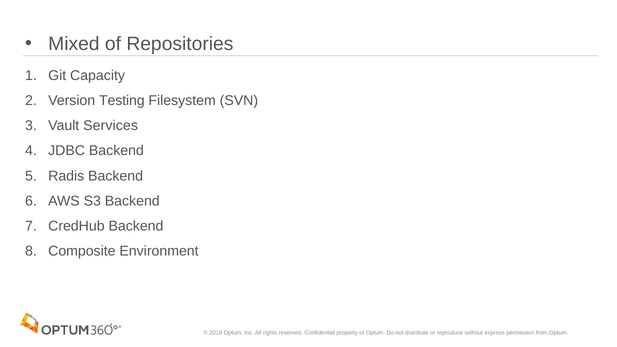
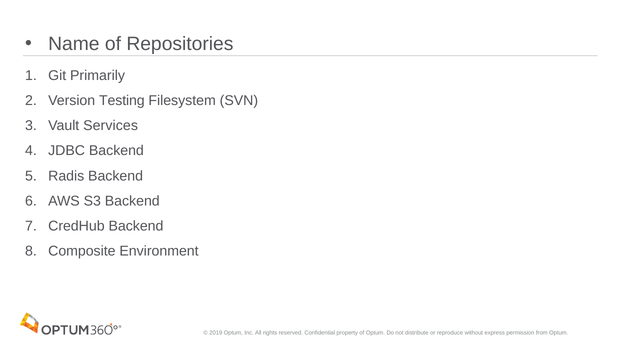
Mixed: Mixed -> Name (74, 44)
Capacity: Capacity -> Primarily (98, 75)
